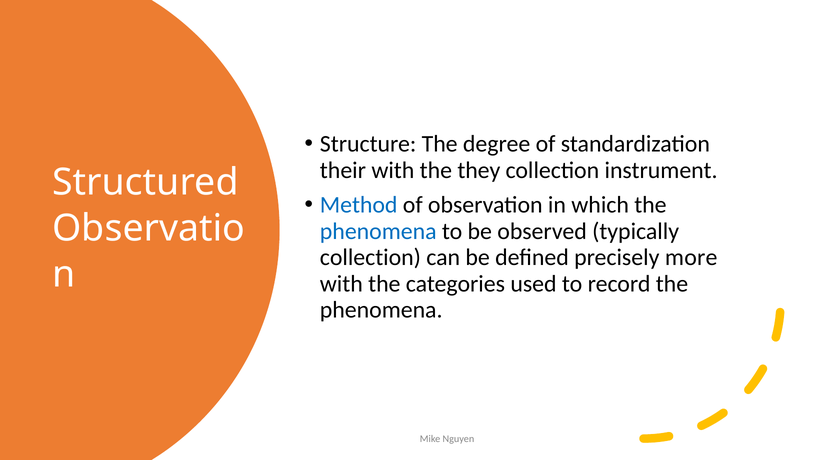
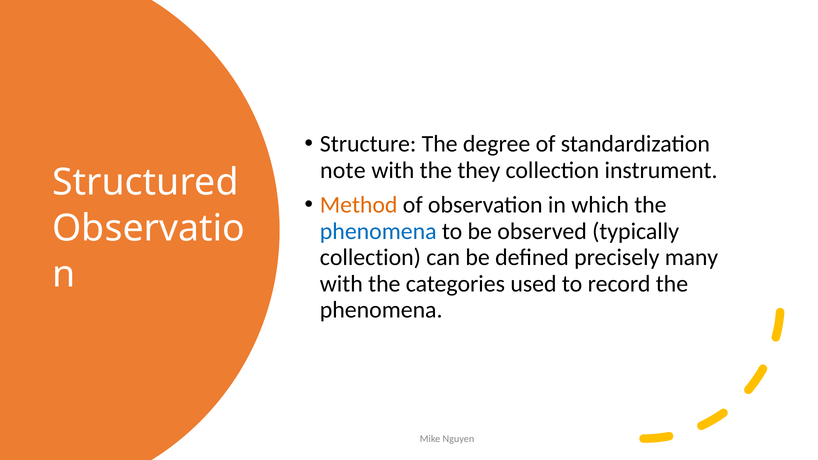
their: their -> note (343, 170)
Method colour: blue -> orange (359, 205)
more: more -> many (691, 258)
